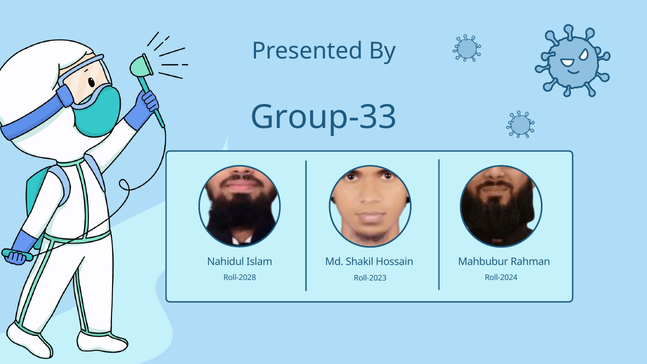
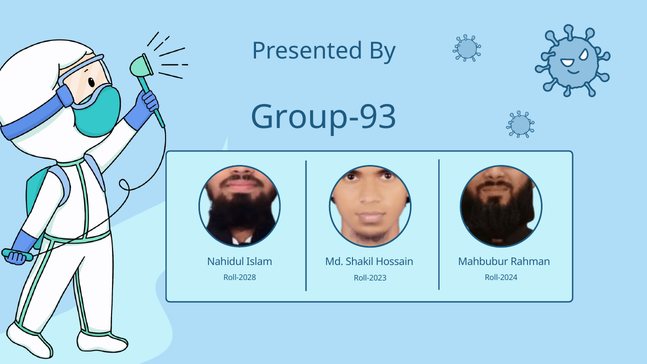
Group-33: Group-33 -> Group-93 (324, 117)
